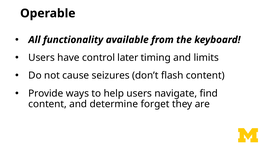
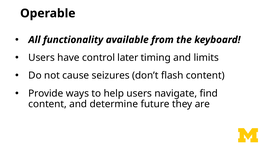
forget: forget -> future (155, 104)
